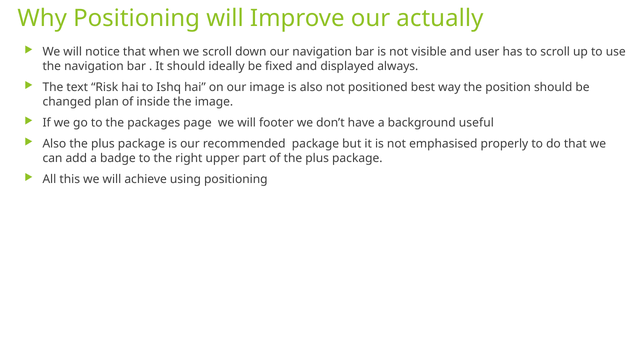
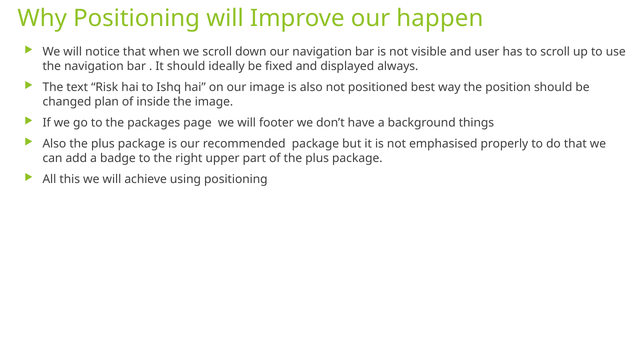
actually: actually -> happen (440, 19)
useful: useful -> things (476, 123)
